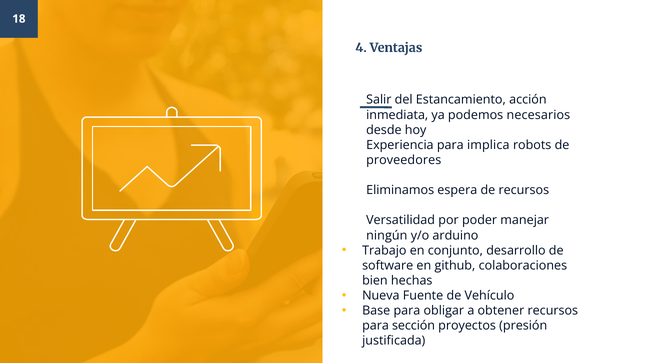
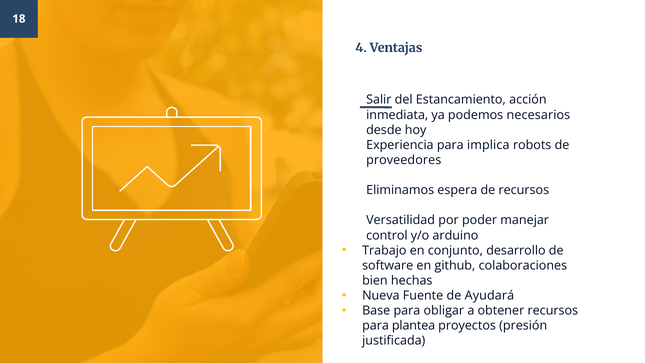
ningún: ningún -> control (387, 235)
Vehículo: Vehículo -> Ayudará (489, 296)
sección: sección -> plantea (414, 326)
